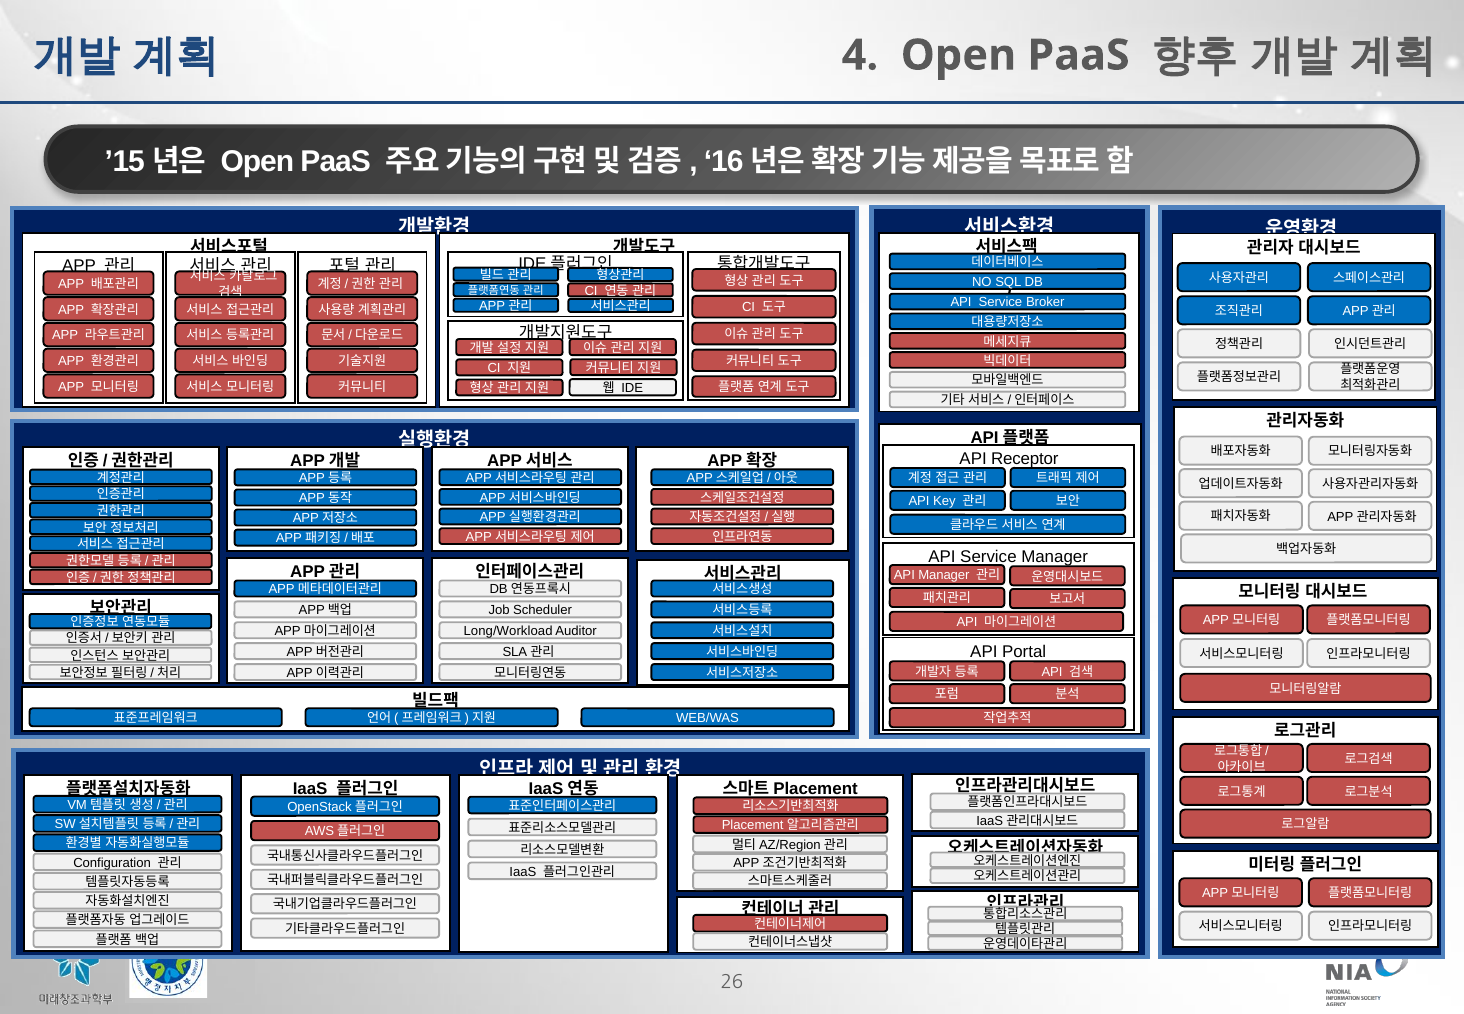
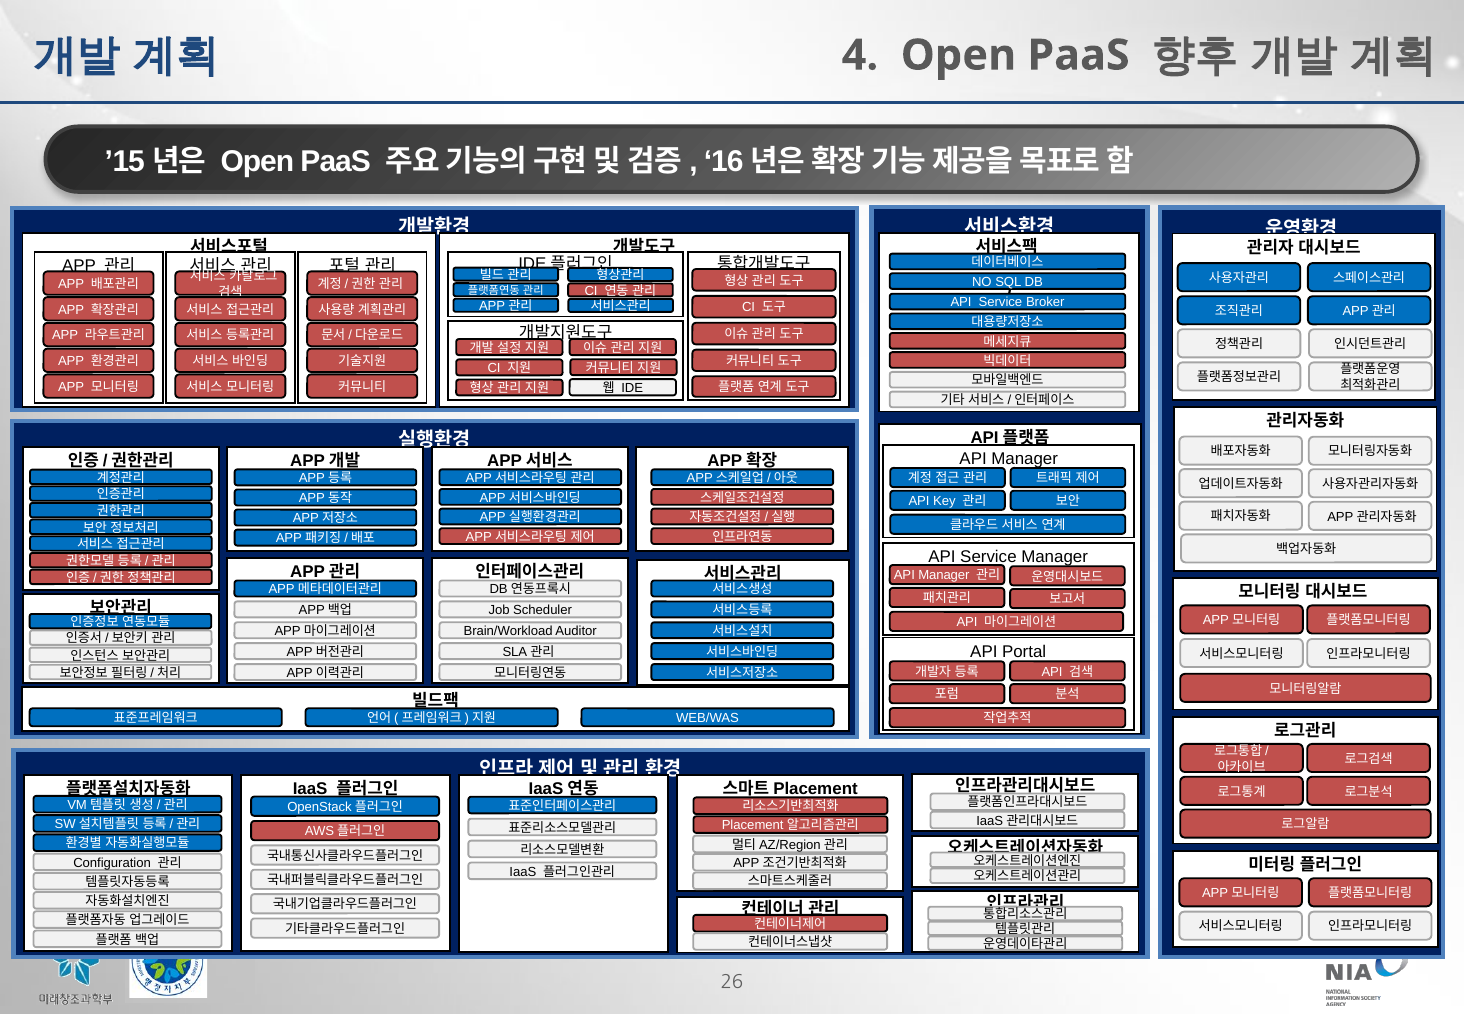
Receptor: Receptor -> Manager (1025, 459)
Long/Workload: Long/Workload -> Brain/Workload (508, 631)
